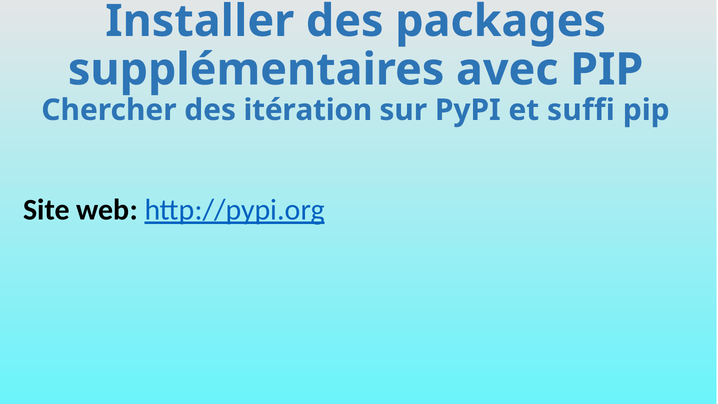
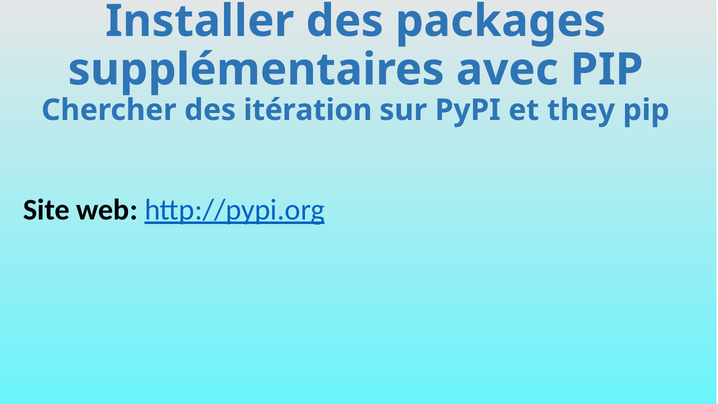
suffi: suffi -> they (581, 110)
